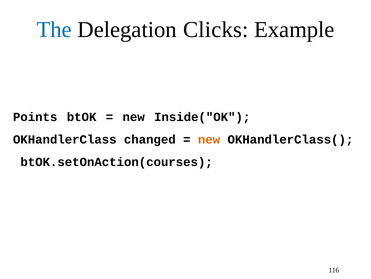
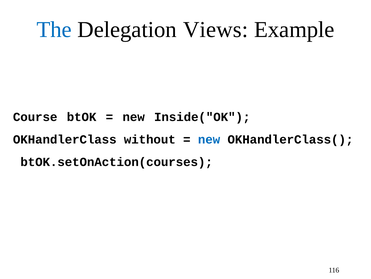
Clicks: Clicks -> Views (216, 29)
Points: Points -> Course (35, 117)
changed: changed -> without (150, 139)
new colour: orange -> blue (209, 139)
